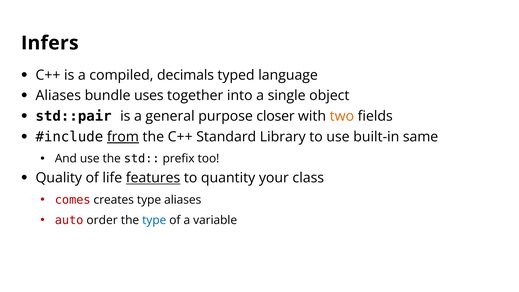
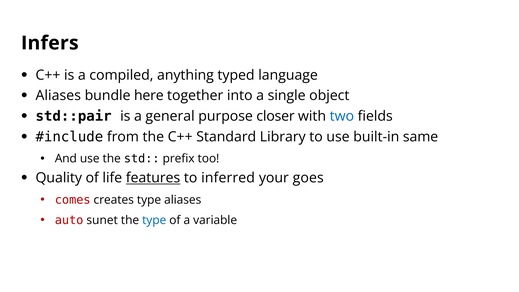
decimals: decimals -> anything (185, 75)
uses: uses -> here (149, 96)
two colour: orange -> blue (342, 116)
from underline: present -> none (123, 137)
quantity: quantity -> inferred (228, 178)
class: class -> goes (308, 178)
order: order -> sunet (102, 220)
